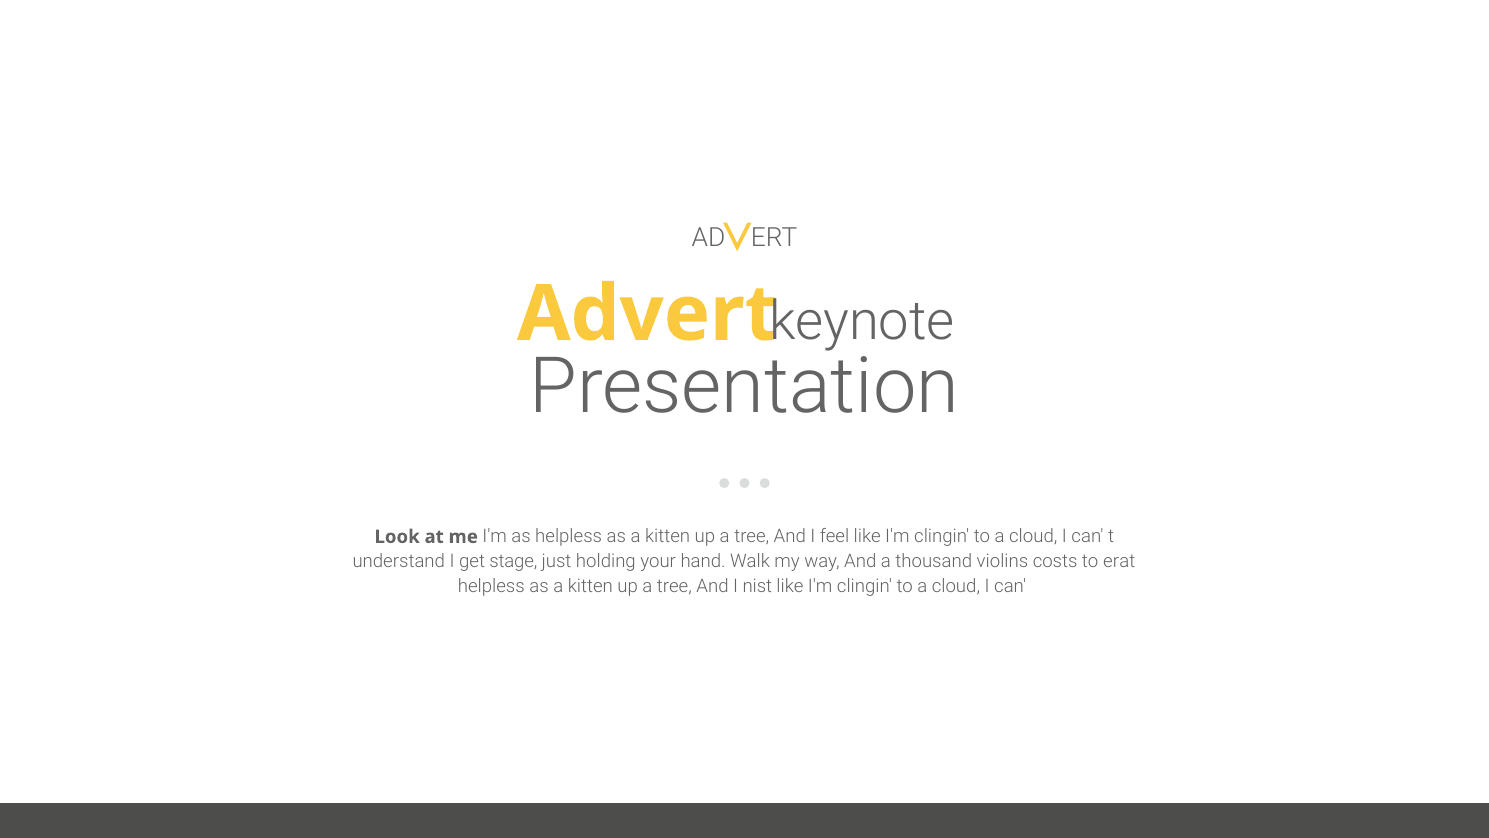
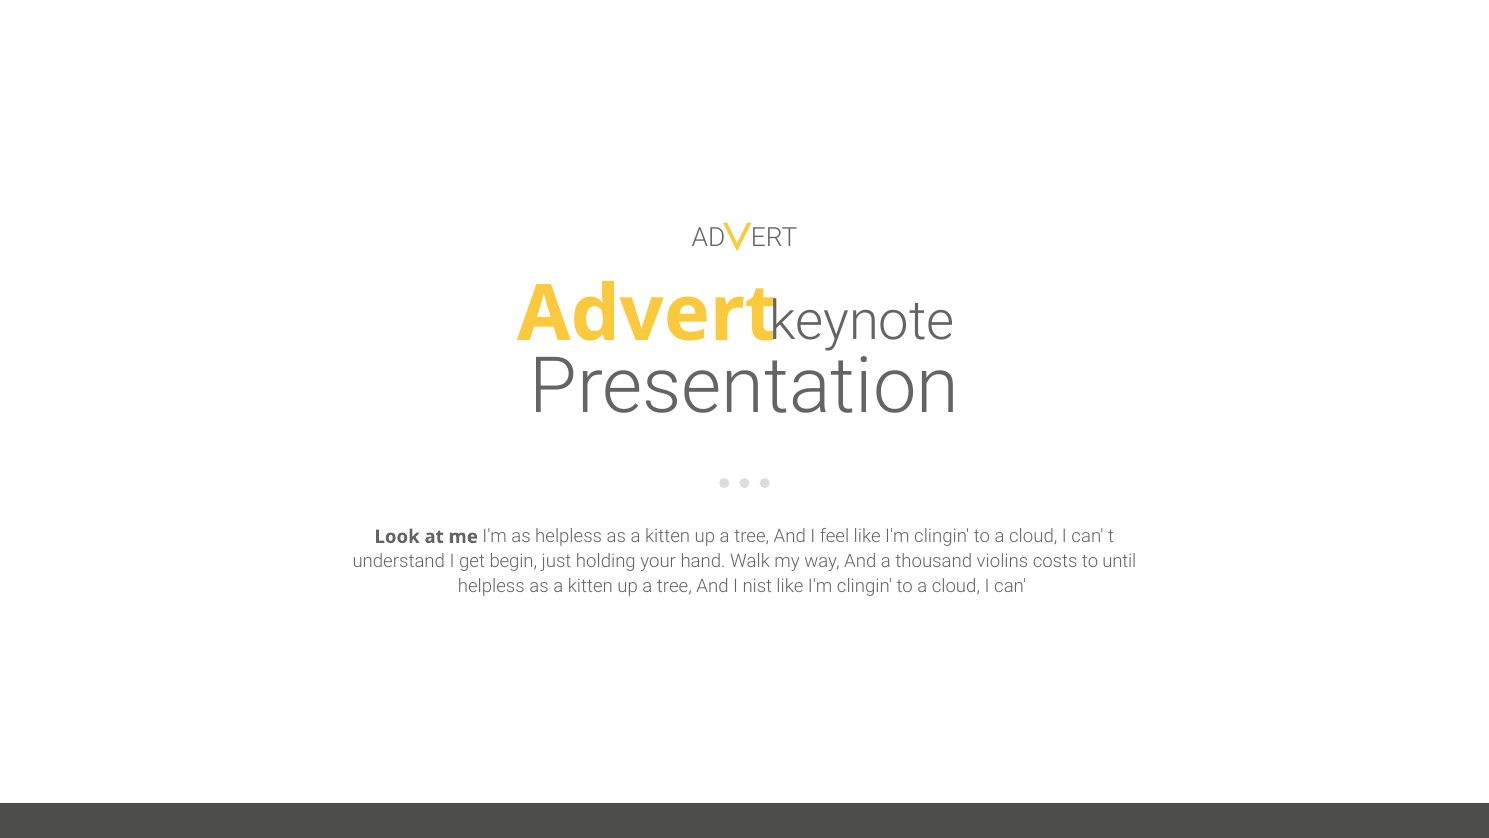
stage: stage -> begin (513, 561)
erat: erat -> until (1119, 561)
